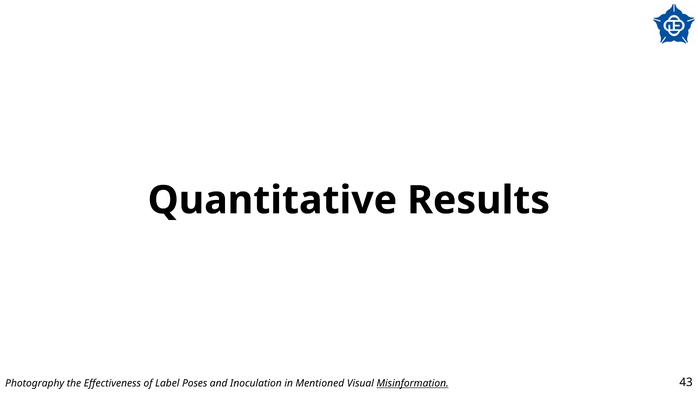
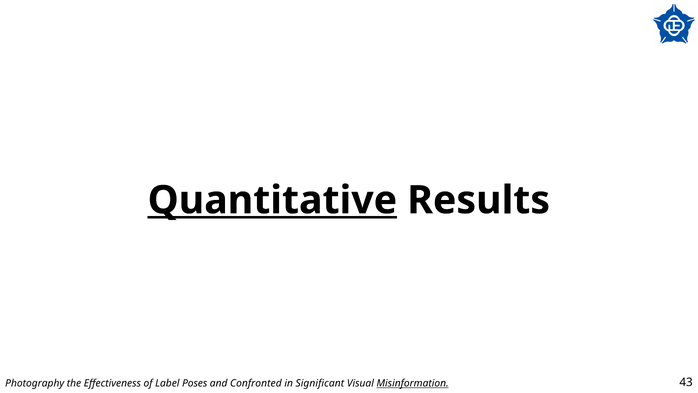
Quantitative underline: none -> present (272, 200)
Inoculation: Inoculation -> Confronted (256, 383)
Mentioned: Mentioned -> Significant (320, 383)
